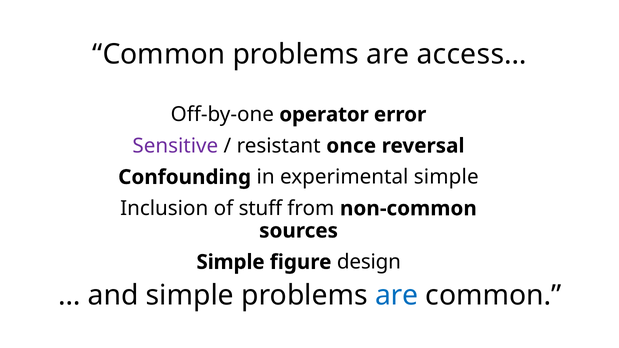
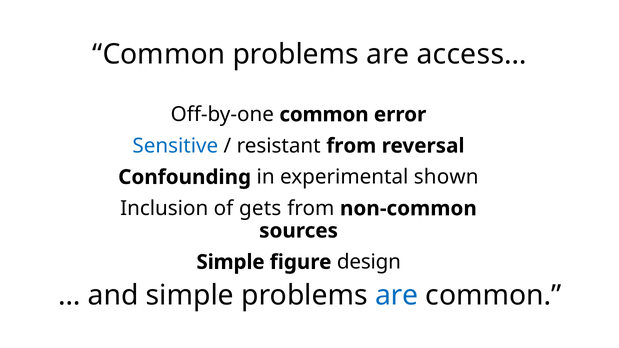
Off-by-one operator: operator -> common (324, 115)
Sensitive colour: purple -> blue (175, 146)
resistant once: once -> from (351, 146)
experimental simple: simple -> shown (446, 177)
stuff: stuff -> gets (260, 209)
